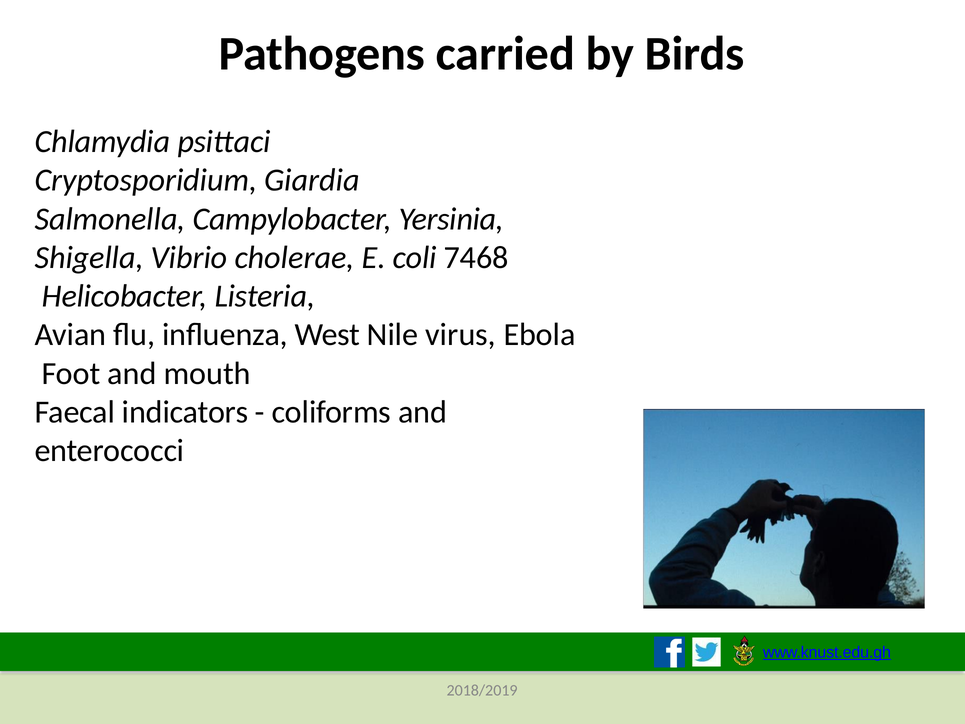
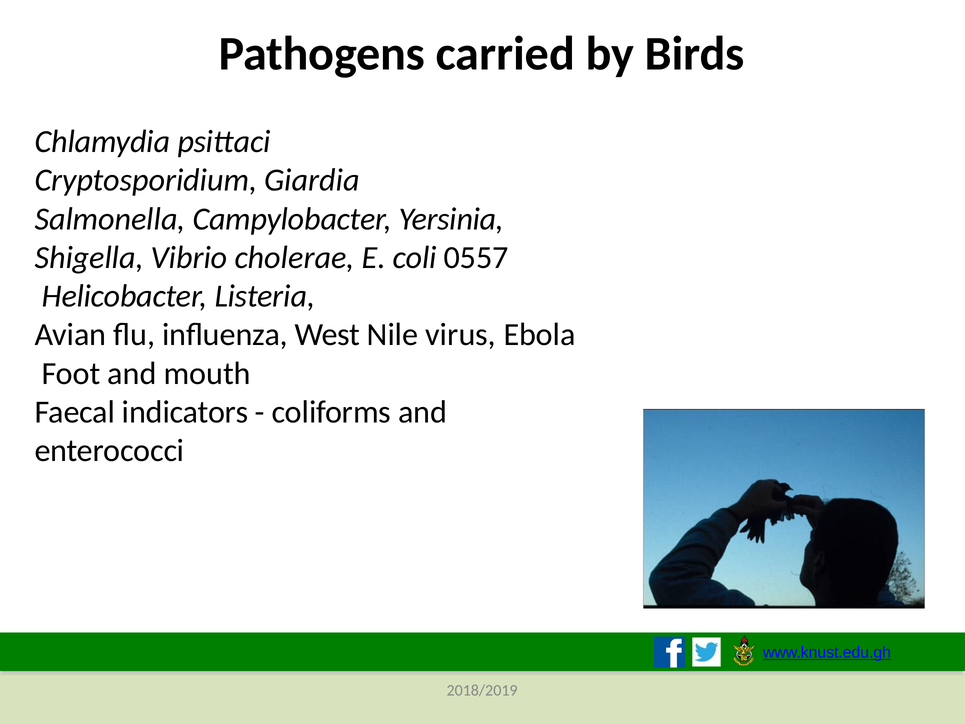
7468: 7468 -> 0557 (476, 257)
